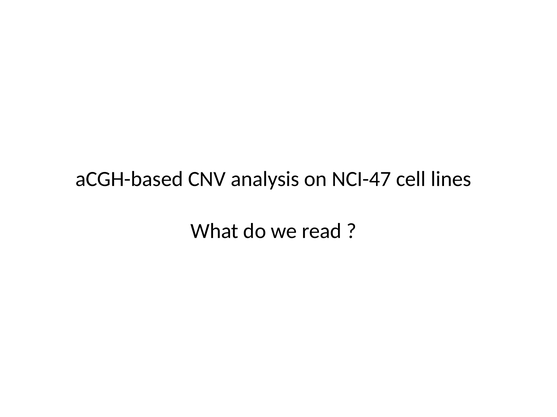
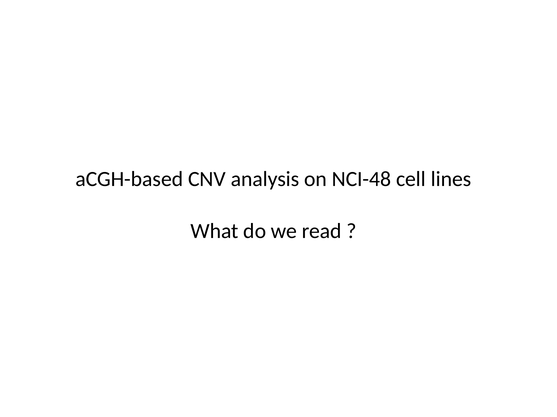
NCI-47: NCI-47 -> NCI-48 (361, 179)
